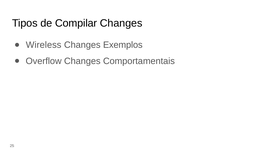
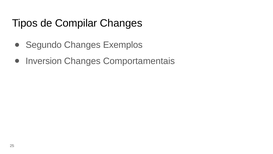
Wireless: Wireless -> Segundo (44, 45)
Overflow: Overflow -> Inversion (44, 61)
